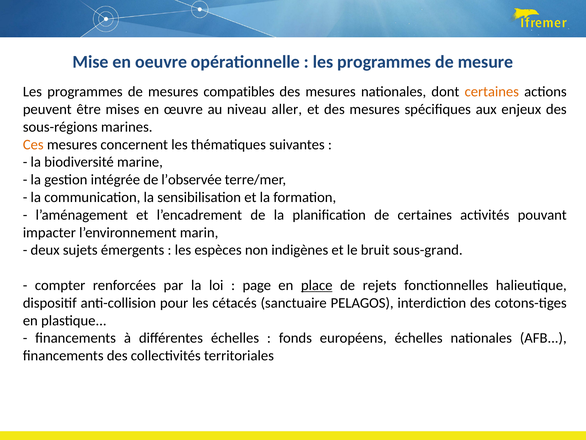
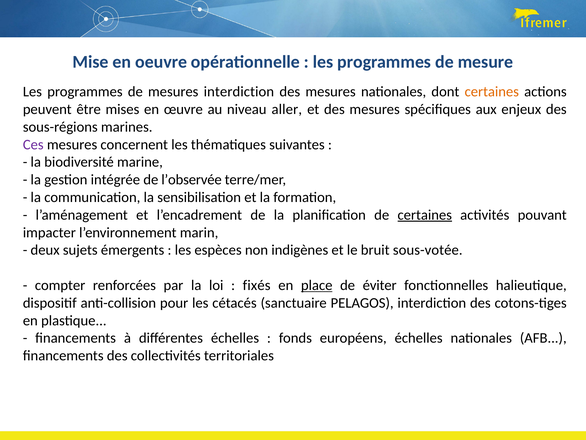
mesures compatibles: compatibles -> interdiction (239, 92)
Ces colour: orange -> purple (33, 144)
certaines underline: none -> present (425, 215)
sous-grand: sous-grand -> sous-votée (428, 250)
page: page -> fixés (257, 285)
rejets: rejets -> éviter (380, 285)
